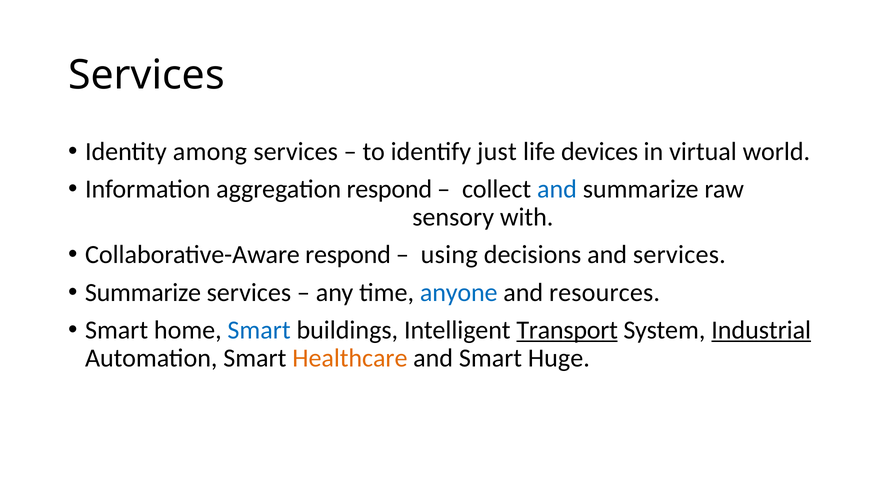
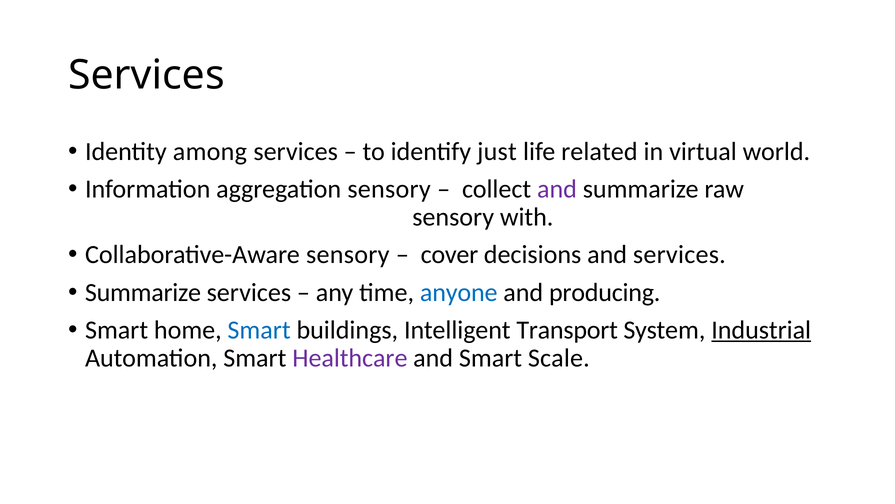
devices: devices -> related (599, 151)
aggregation respond: respond -> sensory (389, 189)
and colour: blue -> purple (557, 189)
Collaborative-Aware respond: respond -> sensory (348, 255)
using: using -> cover (449, 255)
resources: resources -> producing (605, 292)
Transport underline: present -> none (567, 330)
Healthcare colour: orange -> purple (350, 358)
Huge: Huge -> Scale (559, 358)
